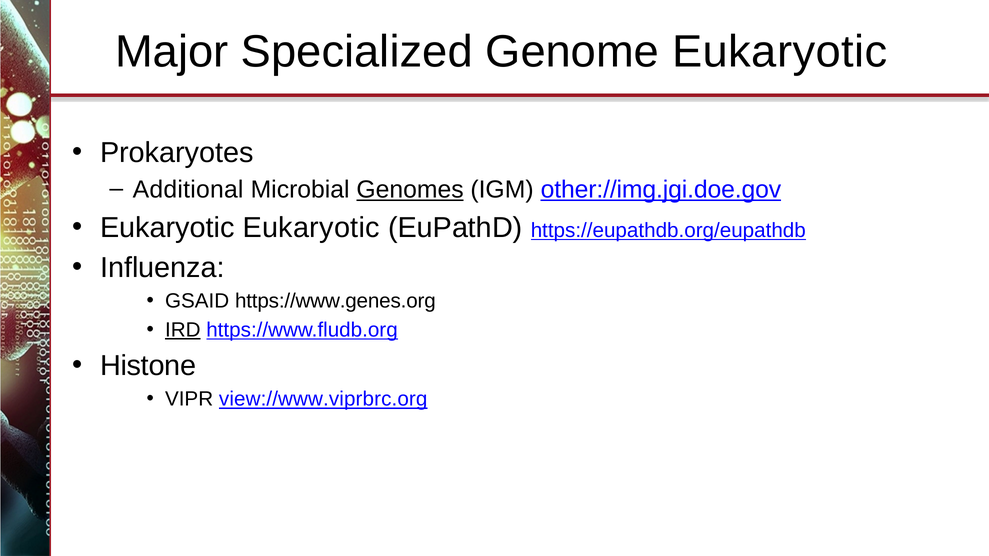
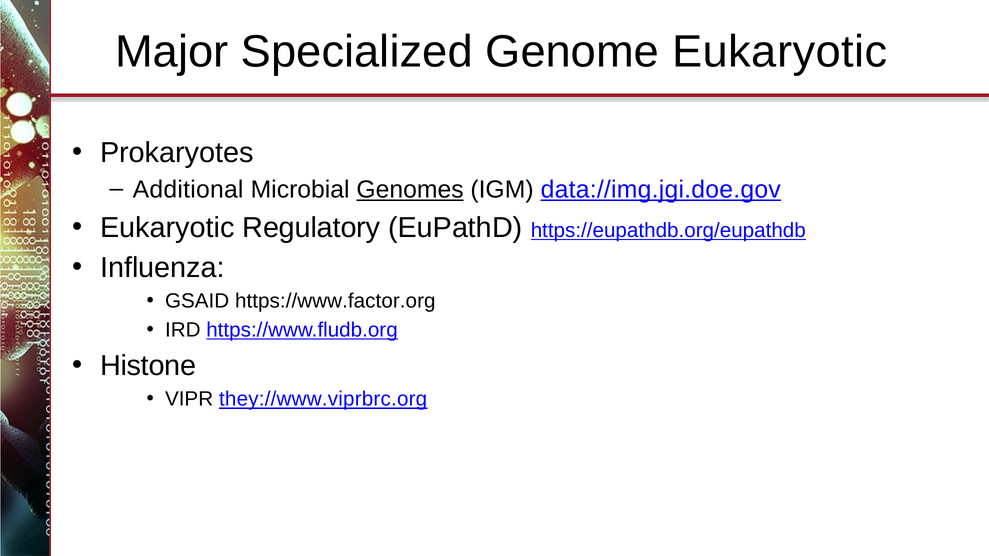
other://img.jgi.doe.gov: other://img.jgi.doe.gov -> data://img.jgi.doe.gov (661, 190)
Eukaryotic Eukaryotic: Eukaryotic -> Regulatory (311, 228)
https://www.genes.org: https://www.genes.org -> https://www.factor.org (335, 301)
IRD underline: present -> none (183, 330)
view://www.viprbrc.org: view://www.viprbrc.org -> they://www.viprbrc.org (323, 399)
